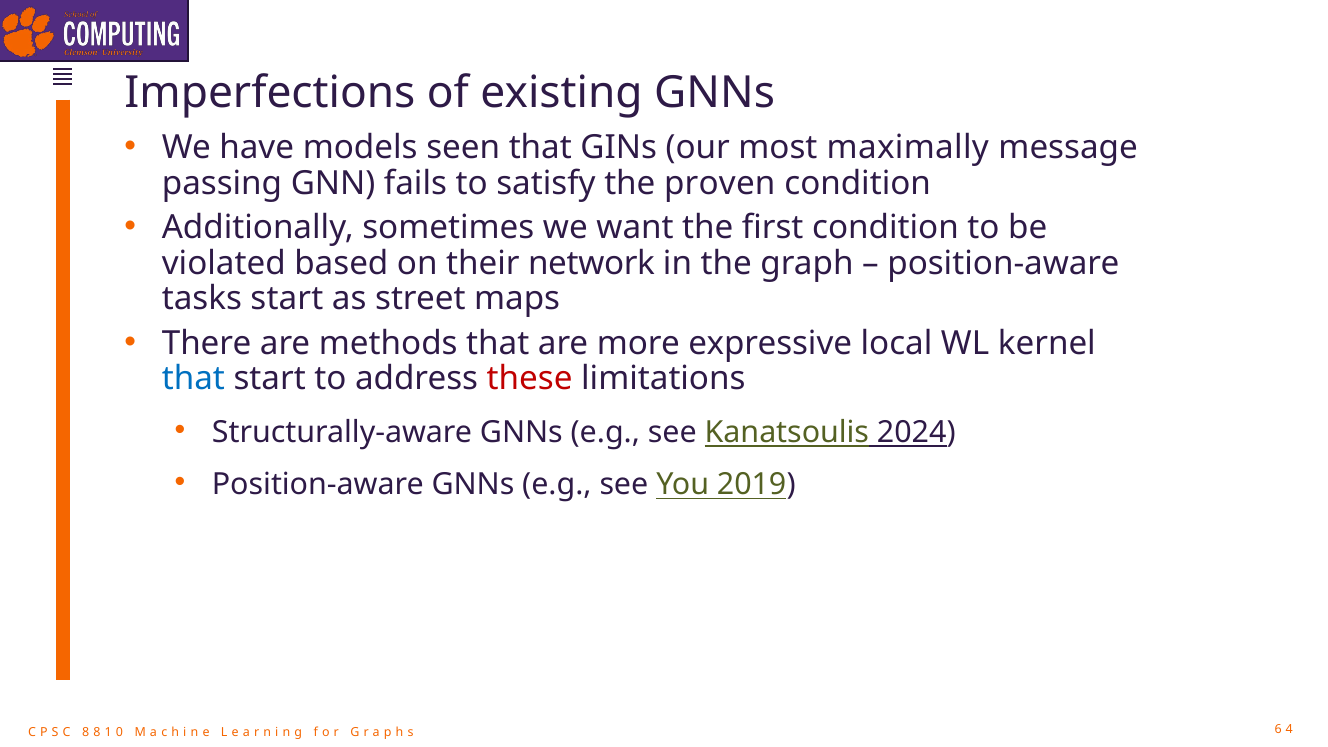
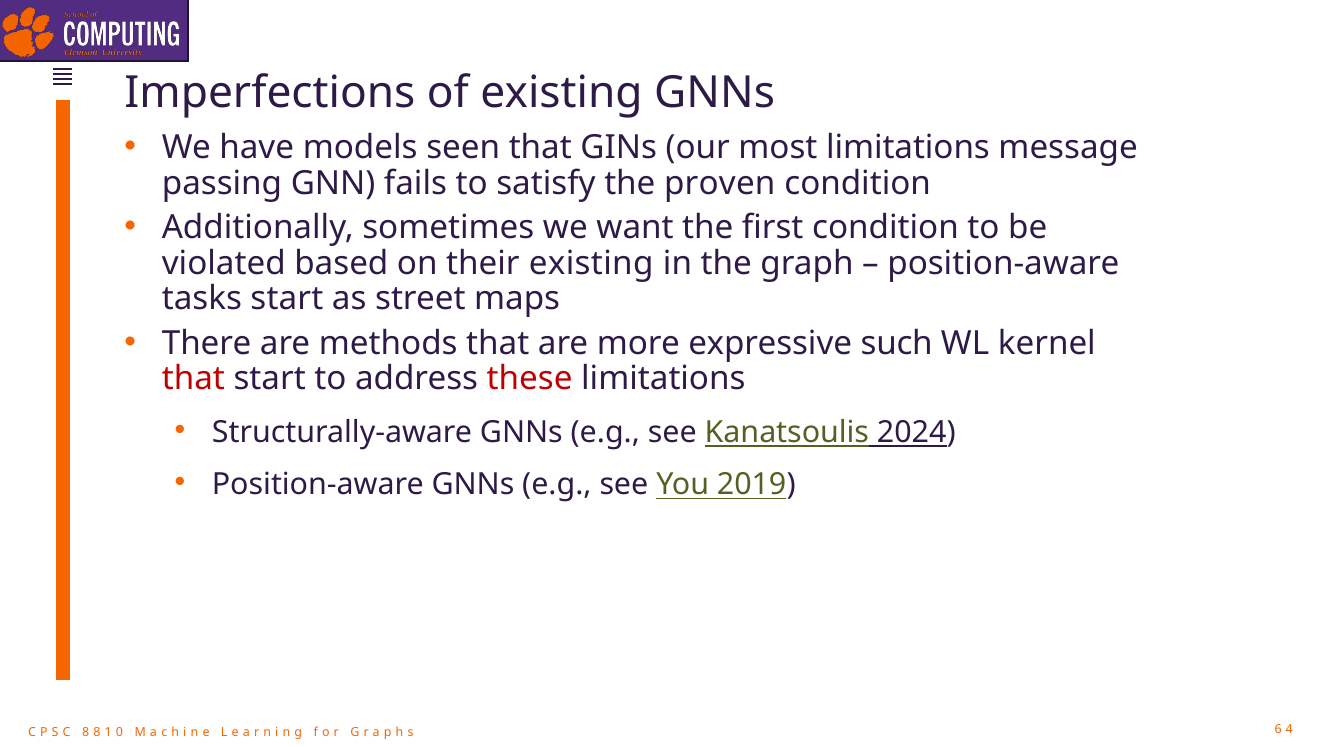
most maximally: maximally -> limitations (908, 147)
their network: network -> existing (591, 263)
local: local -> such (897, 343)
that colour: blue -> red (193, 379)
